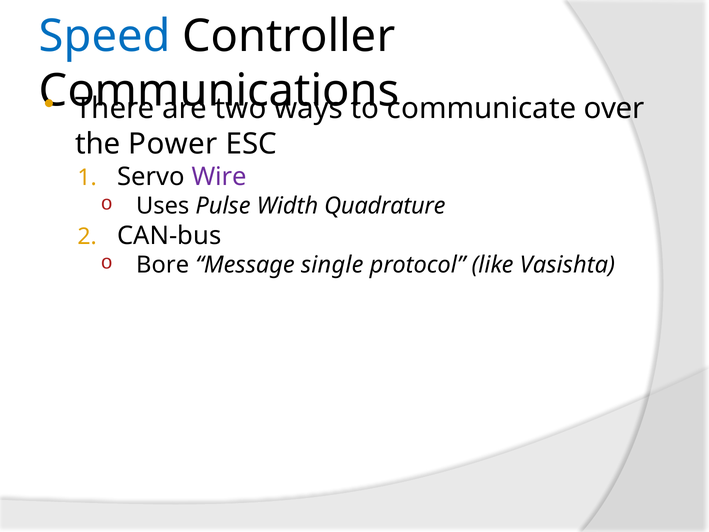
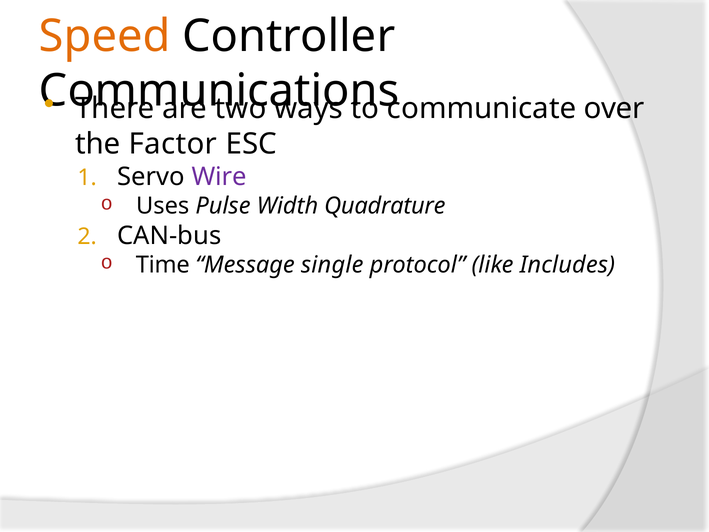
Speed colour: blue -> orange (105, 36)
Power: Power -> Factor (173, 144)
Bore: Bore -> Time (163, 265)
Vasishta: Vasishta -> Includes (567, 265)
